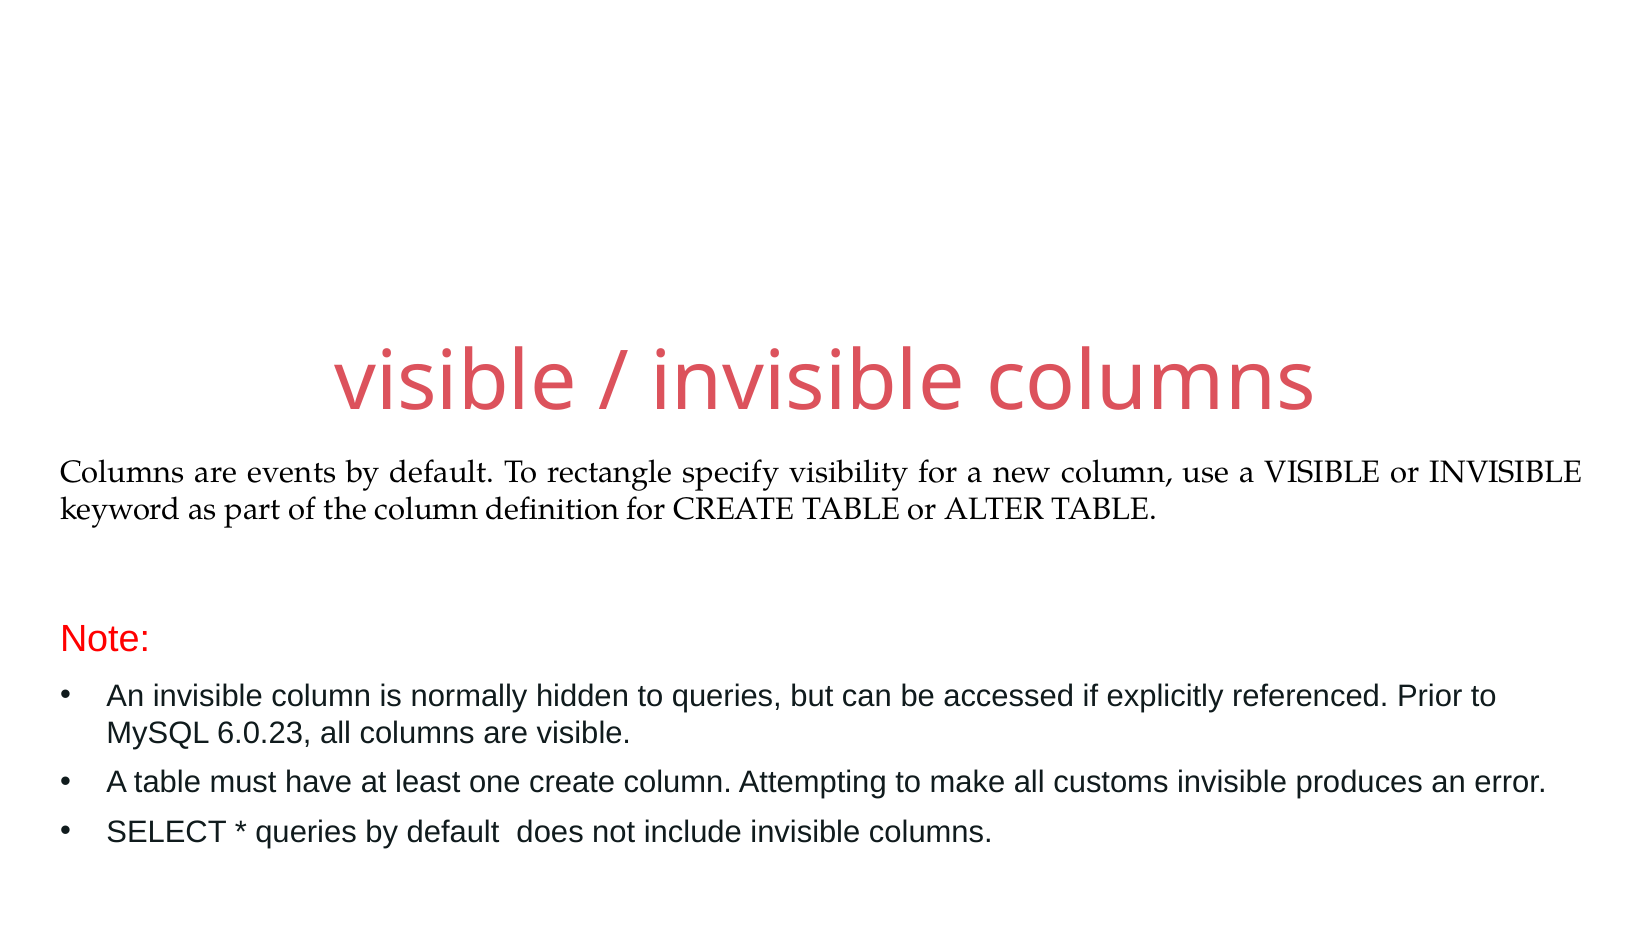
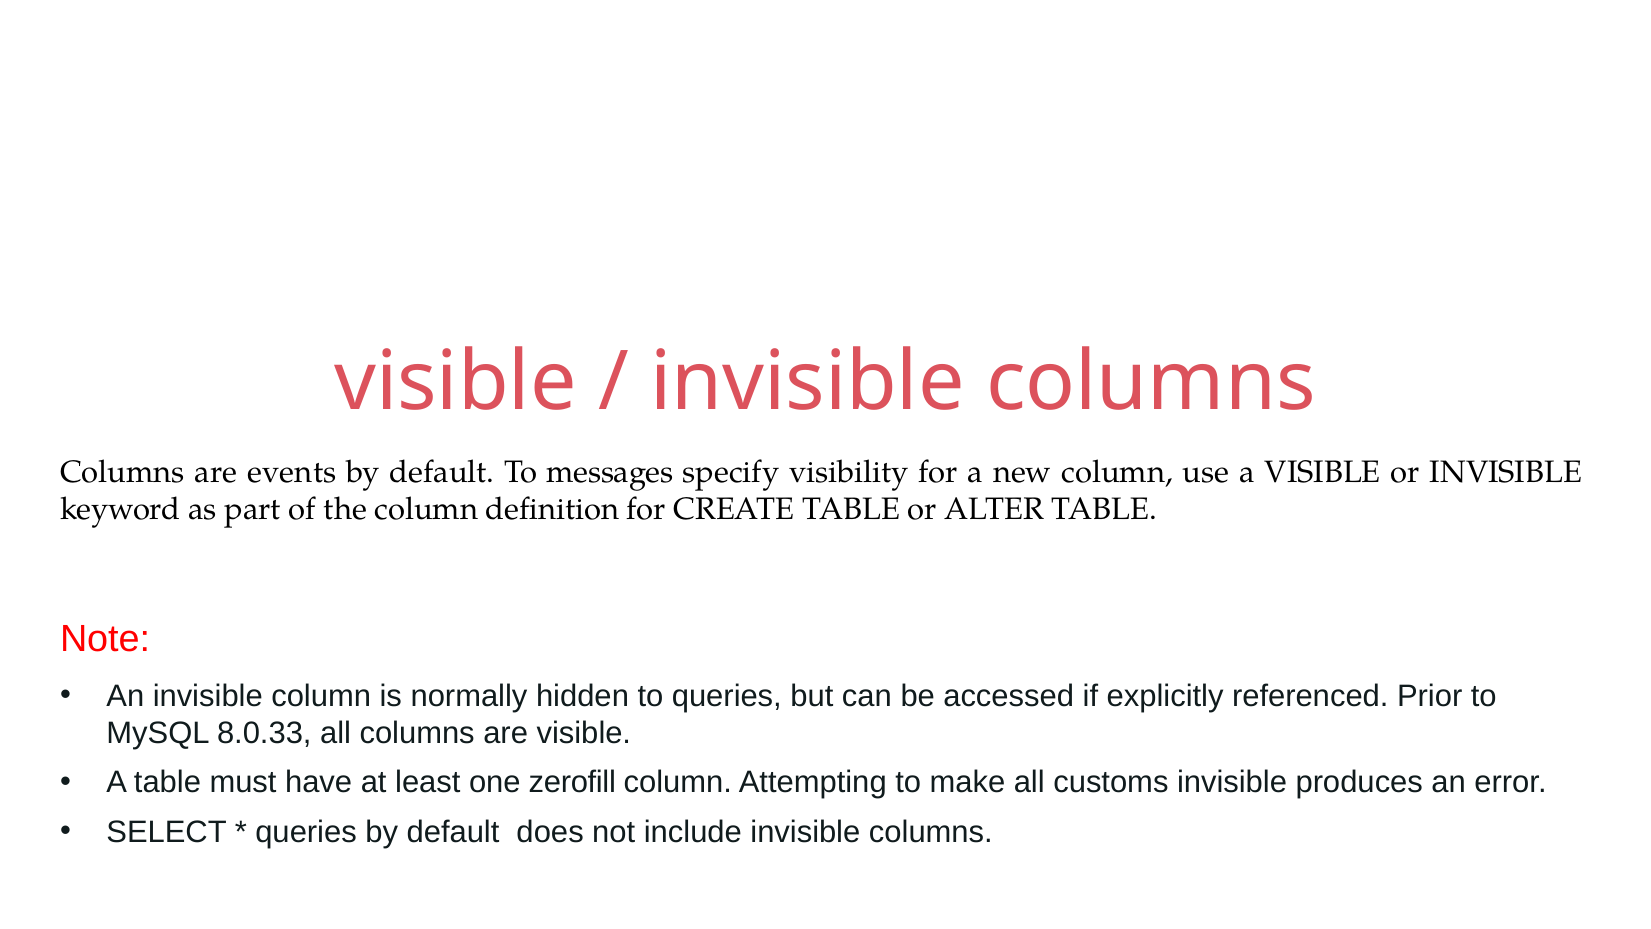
rectangle: rectangle -> messages (610, 472)
6.0.23: 6.0.23 -> 8.0.33 (264, 733)
one create: create -> zerofill (572, 782)
